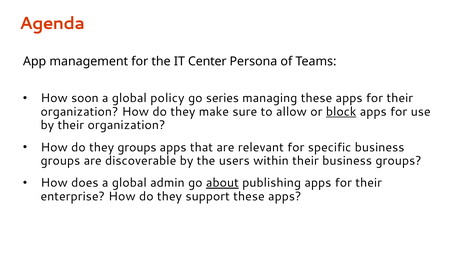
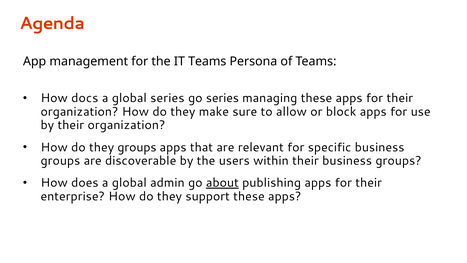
IT Center: Center -> Teams (207, 61)
soon: soon -> docs (85, 98)
global policy: policy -> series (167, 98)
block underline: present -> none (341, 112)
